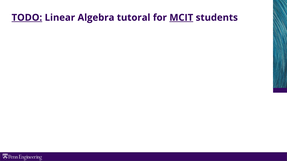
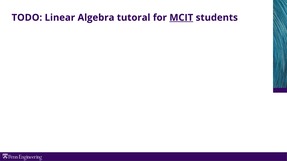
TODO underline: present -> none (27, 18)
